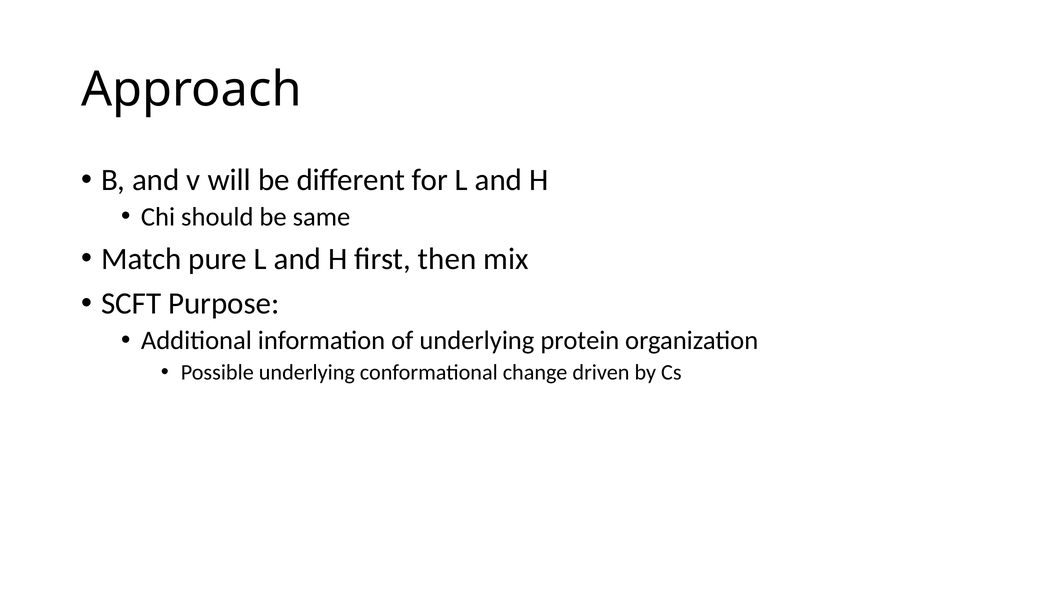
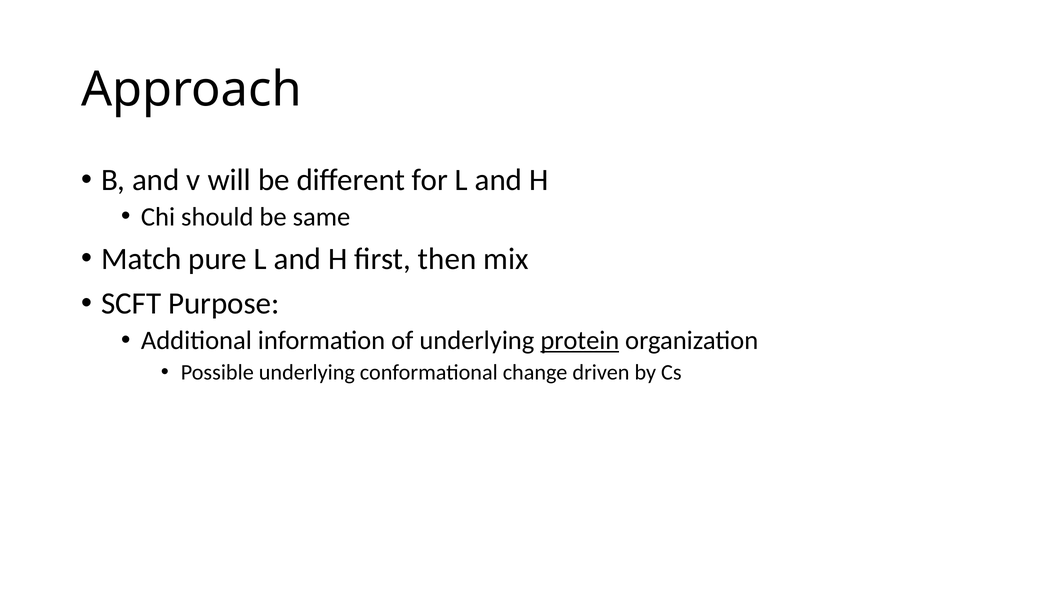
protein underline: none -> present (580, 340)
